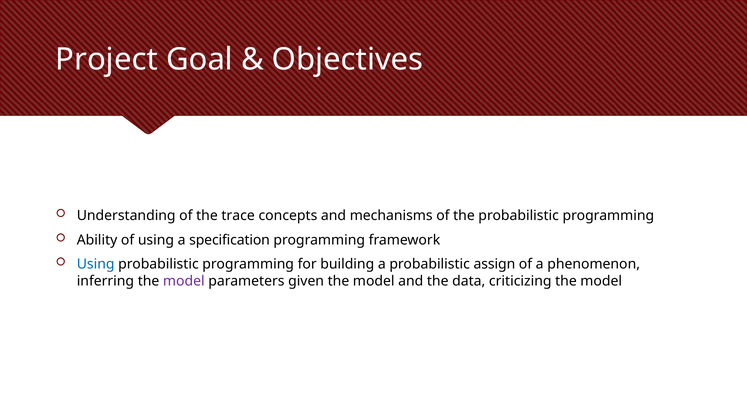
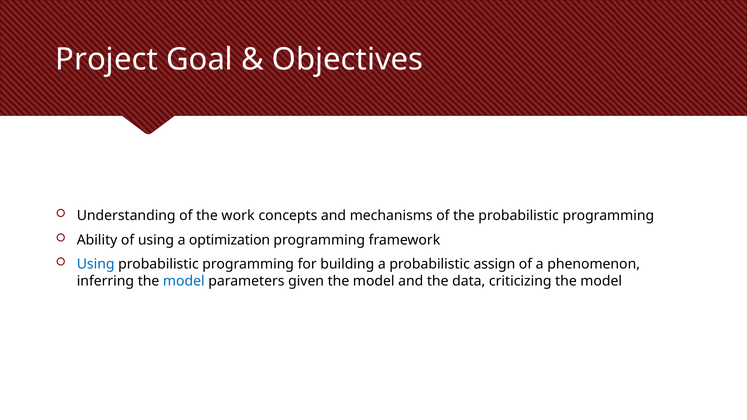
trace: trace -> work (238, 216)
specification: specification -> optimization (230, 240)
model colour: purple -> blue (184, 281)
